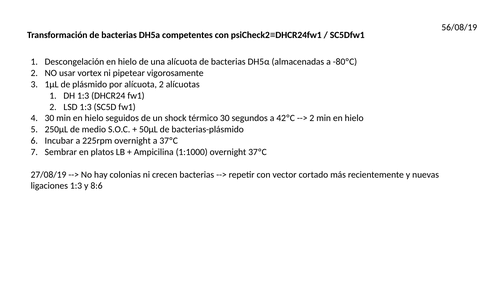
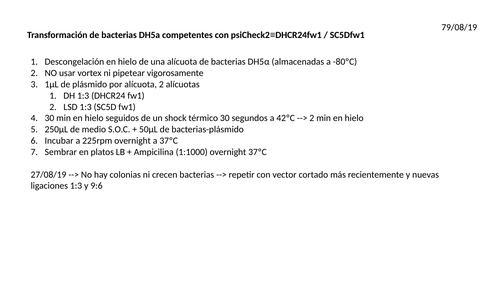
56/08/19: 56/08/19 -> 79/08/19 (459, 27)
8:6: 8:6 -> 9:6 (97, 185)
